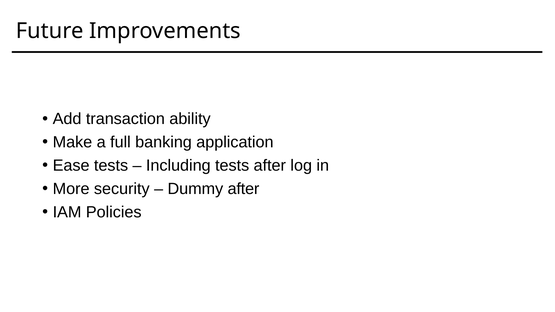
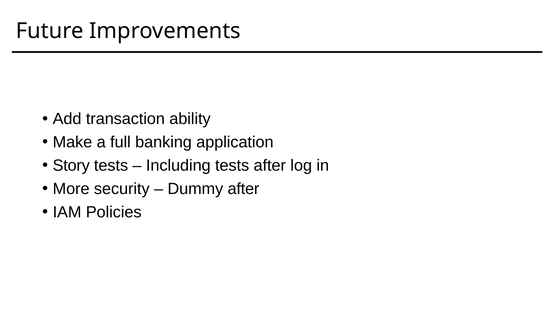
Ease: Ease -> Story (71, 166)
